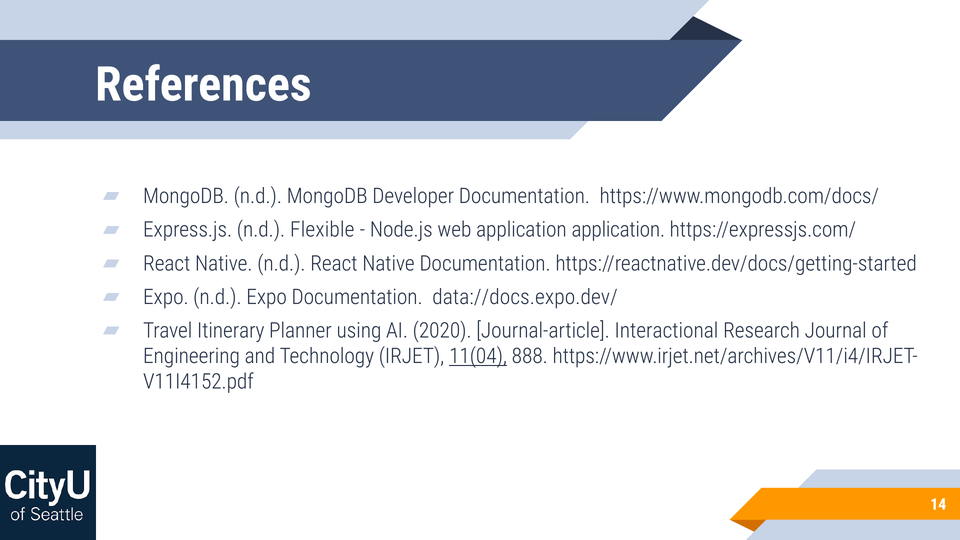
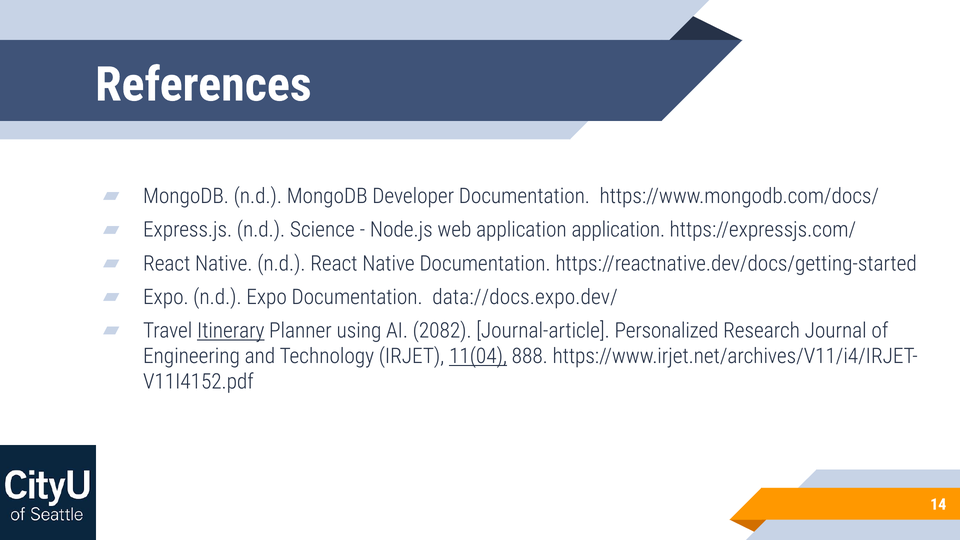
Flexible: Flexible -> Science (322, 230)
Itinerary underline: none -> present (231, 331)
2020: 2020 -> 2082 (442, 331)
Interactional: Interactional -> Personalized (667, 331)
